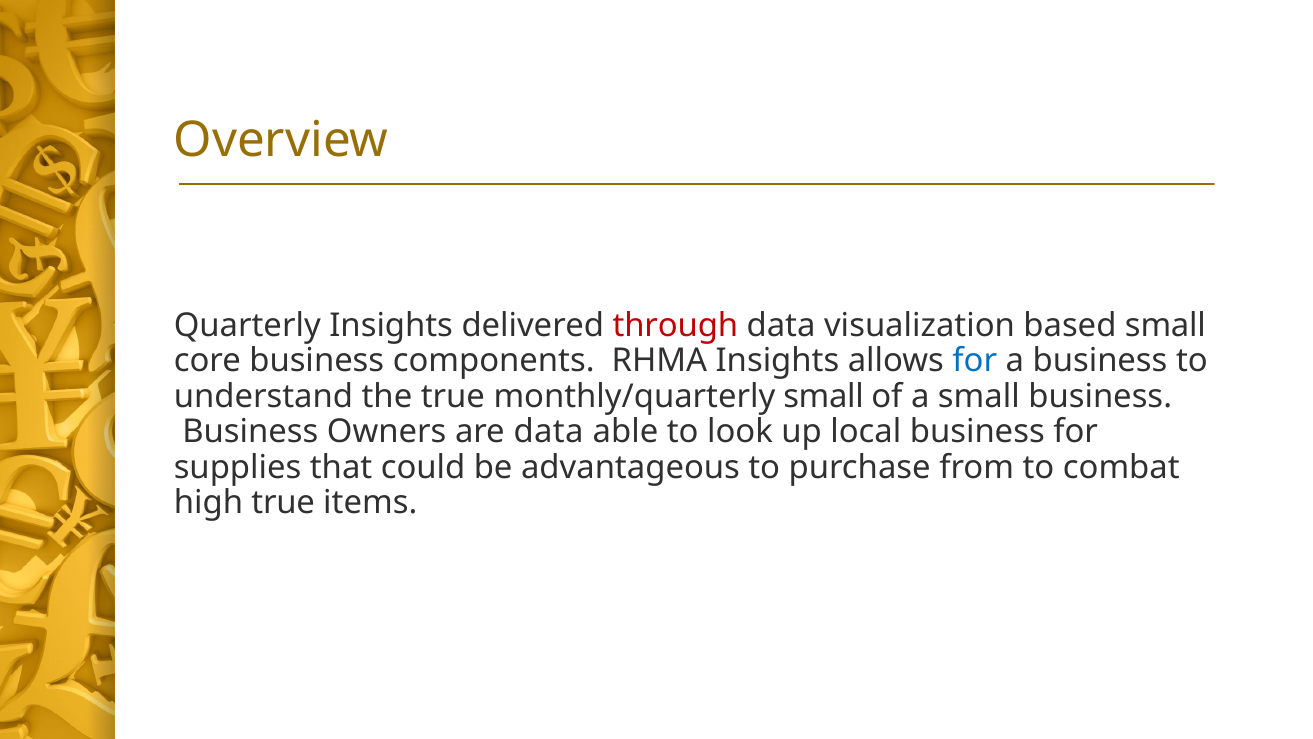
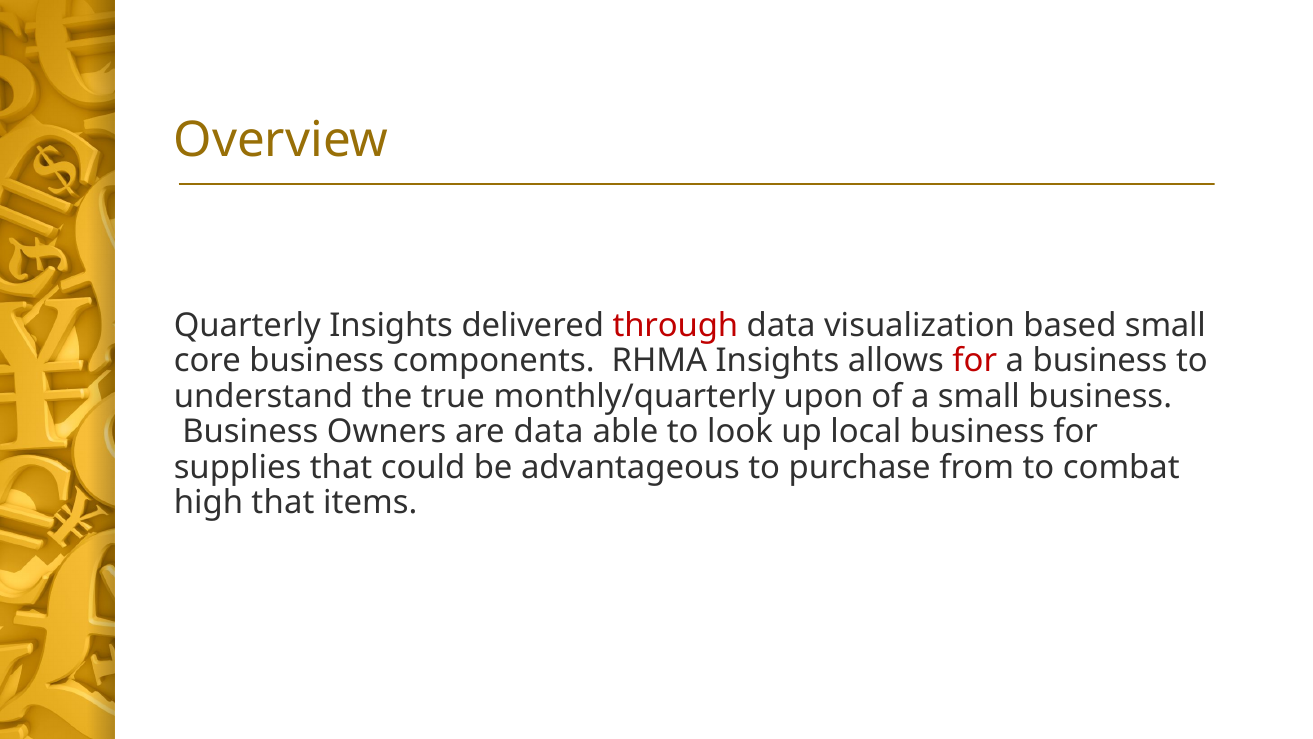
for colour: blue -> red (975, 361)
monthly/quarterly small: small -> upon (824, 396)
high true: true -> that (283, 503)
